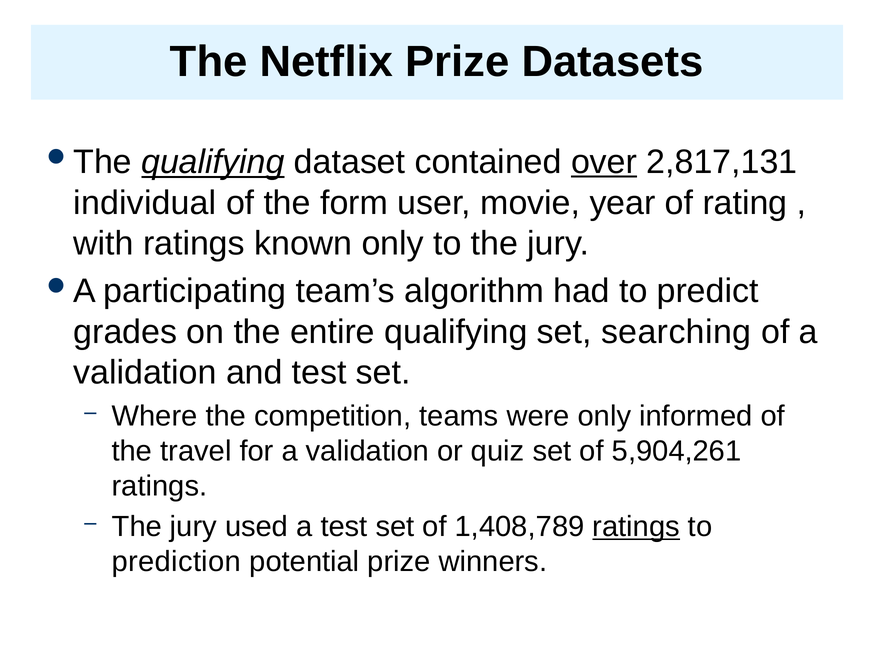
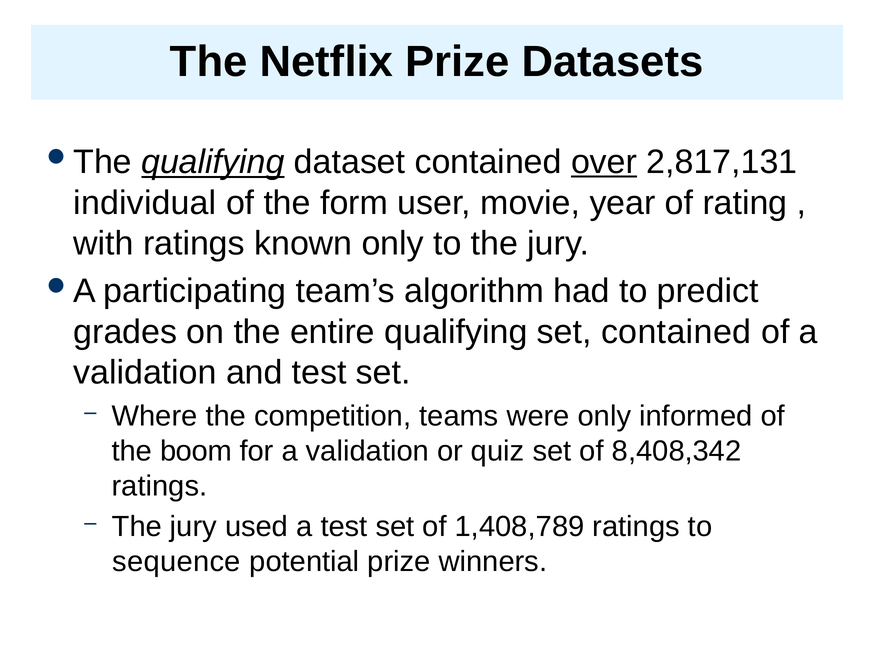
set searching: searching -> contained (676, 332)
travel: travel -> boom (196, 451)
5,904,261: 5,904,261 -> 8,408,342 (677, 451)
ratings underline: present -> none (636, 527)
prediction: prediction -> sequence (176, 562)
